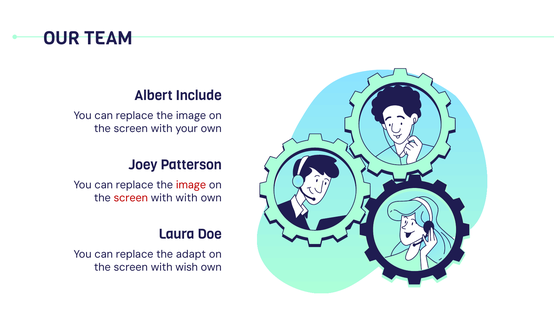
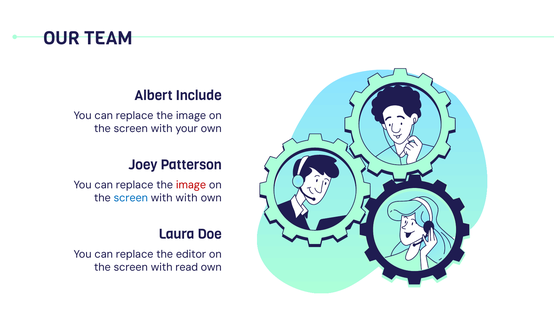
screen colour: red -> blue (131, 198)
adapt: adapt -> editor (191, 254)
wish: wish -> read (187, 267)
